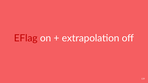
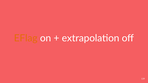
EFlag colour: red -> orange (26, 38)
